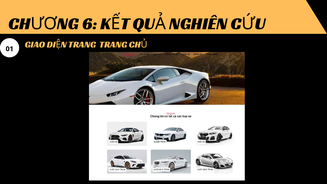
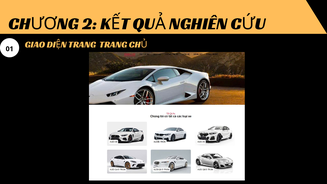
6: 6 -> 2 (90, 24)
